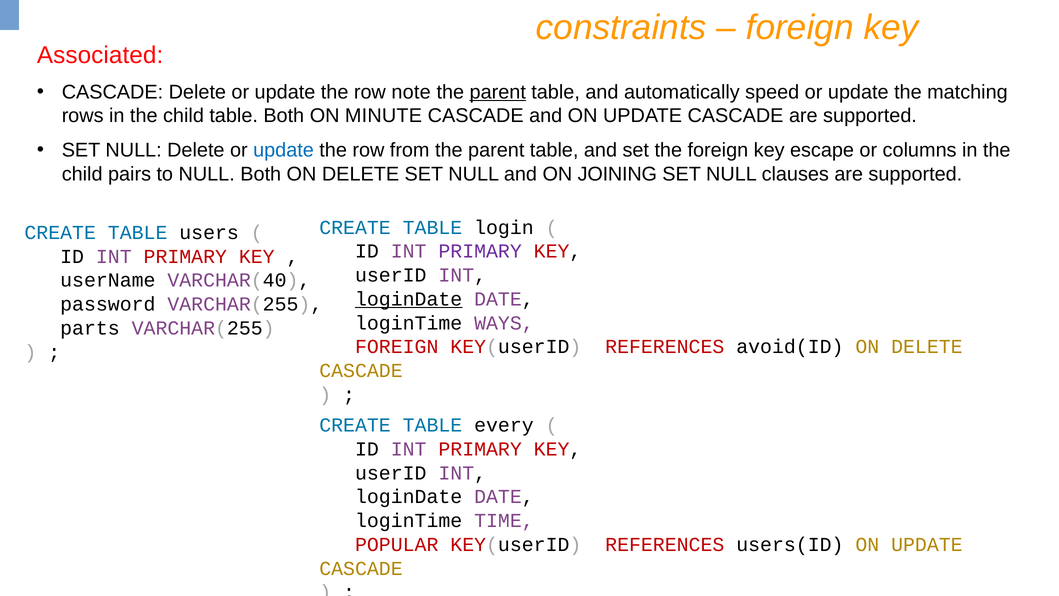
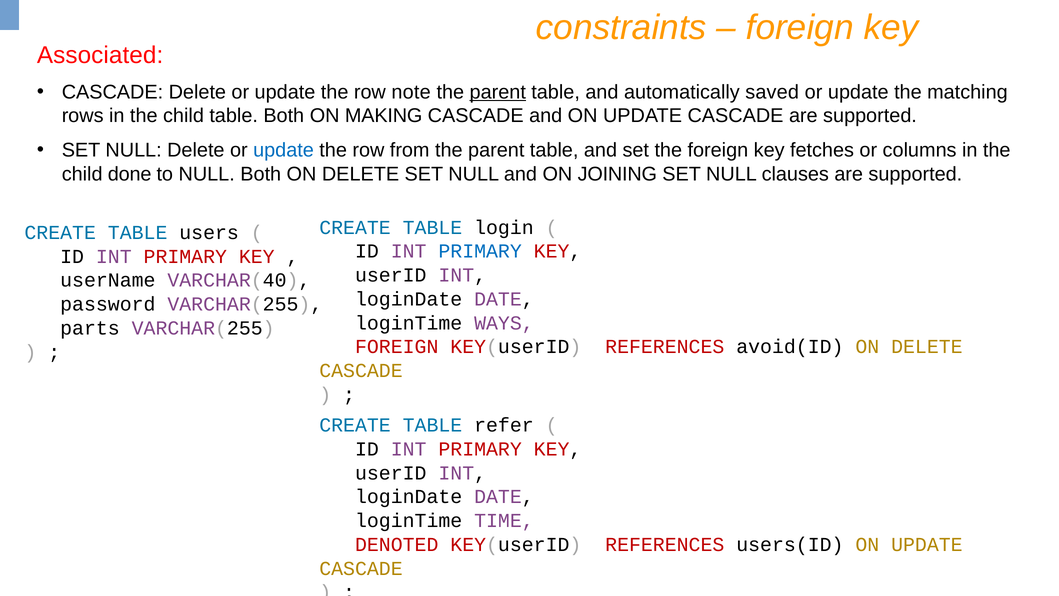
speed: speed -> saved (772, 92)
MINUTE: MINUTE -> MAKING (384, 116)
escape: escape -> fetches (822, 150)
pairs: pairs -> done (130, 174)
PRIMARY colour: purple -> blue (480, 251)
loginDate underline: present -> none (409, 299)
every: every -> refer (504, 425)
POPULAR: POPULAR -> DENOTED (397, 544)
